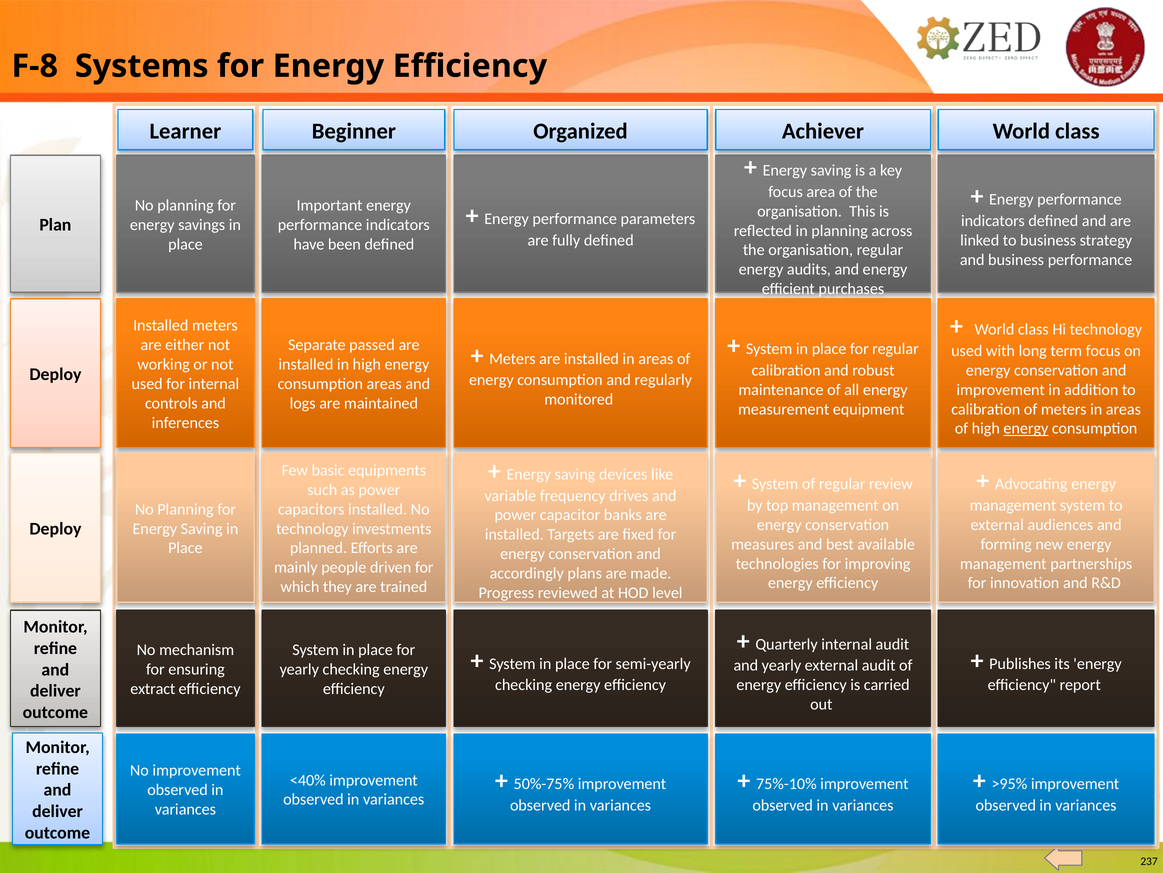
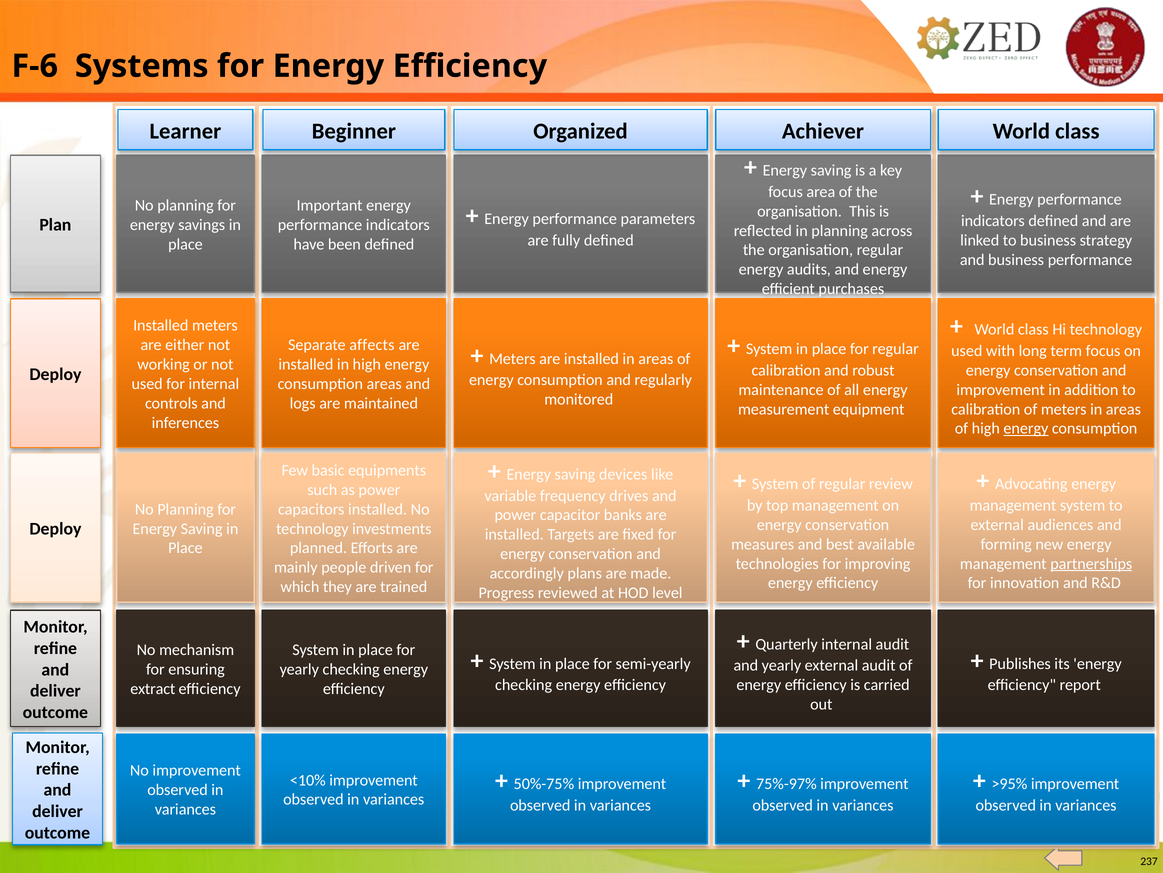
F-8: F-8 -> F-6 (35, 66)
passed: passed -> affects (372, 345)
partnerships underline: none -> present (1091, 563)
75%-10%: 75%-10% -> 75%-97% (786, 783)
<40%: <40% -> <10% (308, 780)
